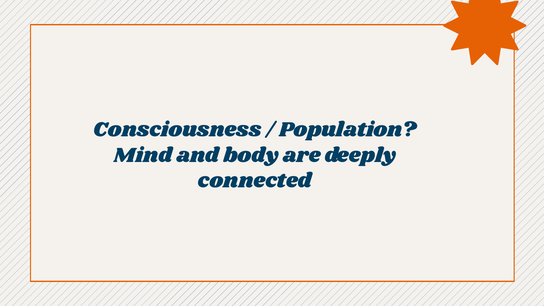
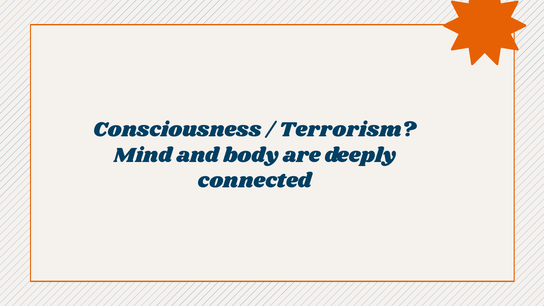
Population: Population -> Terrorism (348, 130)
